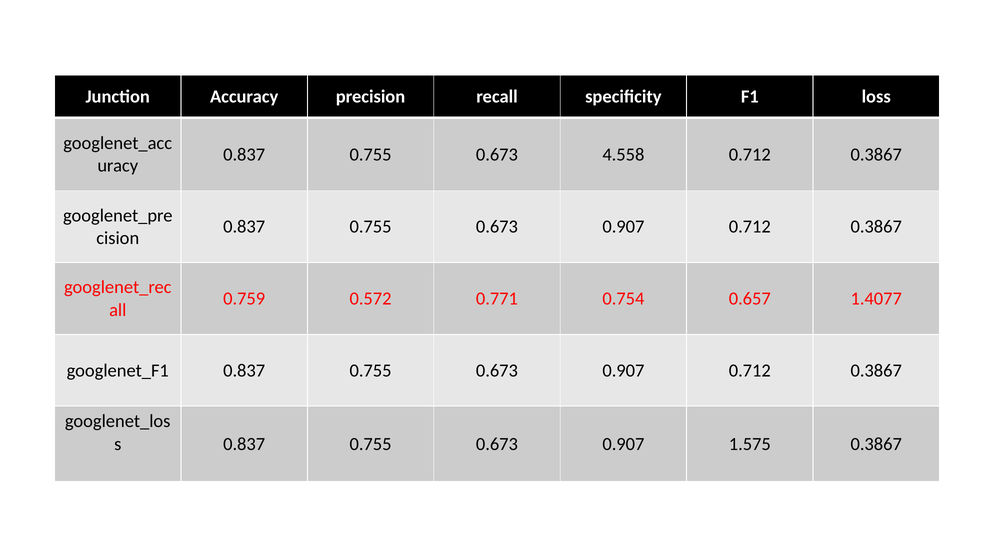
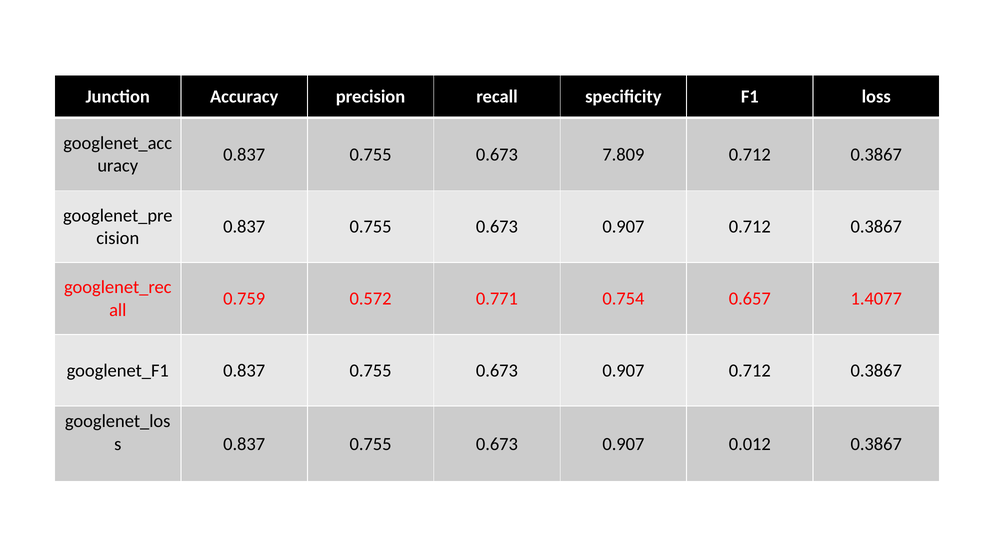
4.558: 4.558 -> 7.809 (623, 154)
1.575: 1.575 -> 0.012 (750, 444)
